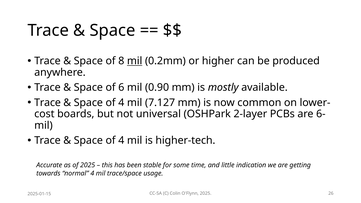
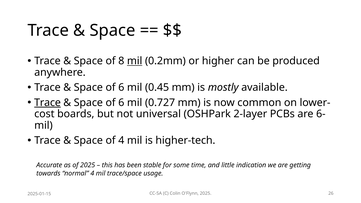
0.90: 0.90 -> 0.45 (157, 88)
Trace underline: none -> present (48, 103)
4: 4 -> 6 (121, 103)
7.127: 7.127 -> 0.727 (160, 103)
